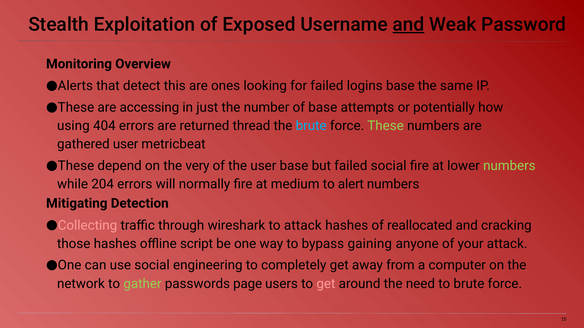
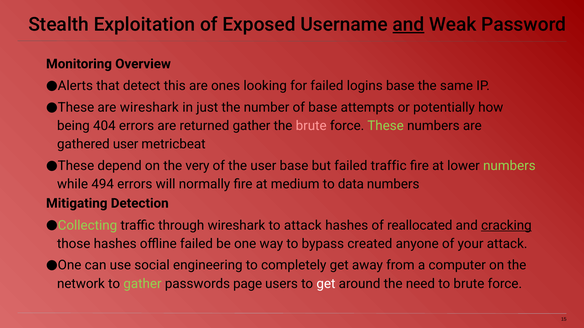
are accessing: accessing -> wireshark (149, 108)
using: using -> being (73, 126)
returned thread: thread -> gather (251, 126)
brute colour: light blue -> pink (311, 126)
failed social: social -> traffic (389, 166)
204: 204 -> 494 (103, 184)
alert: alert -> data (351, 184)
Collecting colour: pink -> light green (87, 226)
cracking underline: none -> present (506, 226)
offline script: script -> failed (196, 244)
gaining: gaining -> created (370, 244)
get colour: pink -> white (326, 284)
